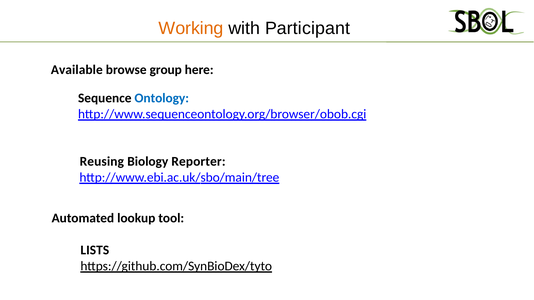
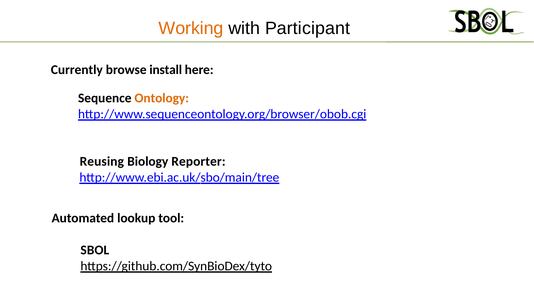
Available: Available -> Currently (77, 70)
group: group -> install (166, 70)
Ontology colour: blue -> orange (162, 98)
LISTS: LISTS -> SBOL (95, 251)
